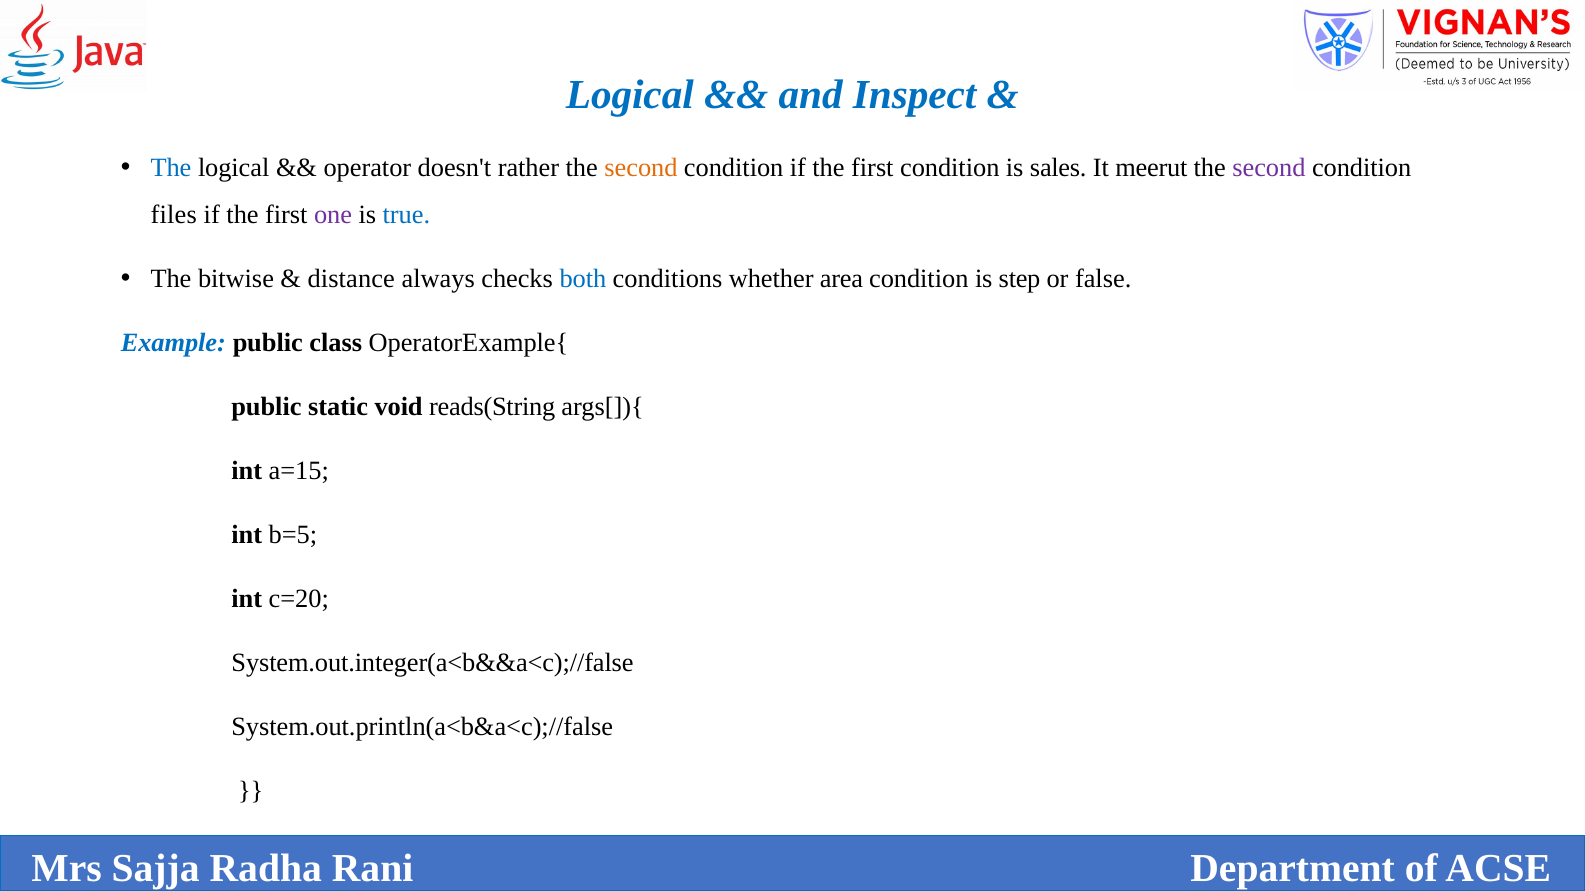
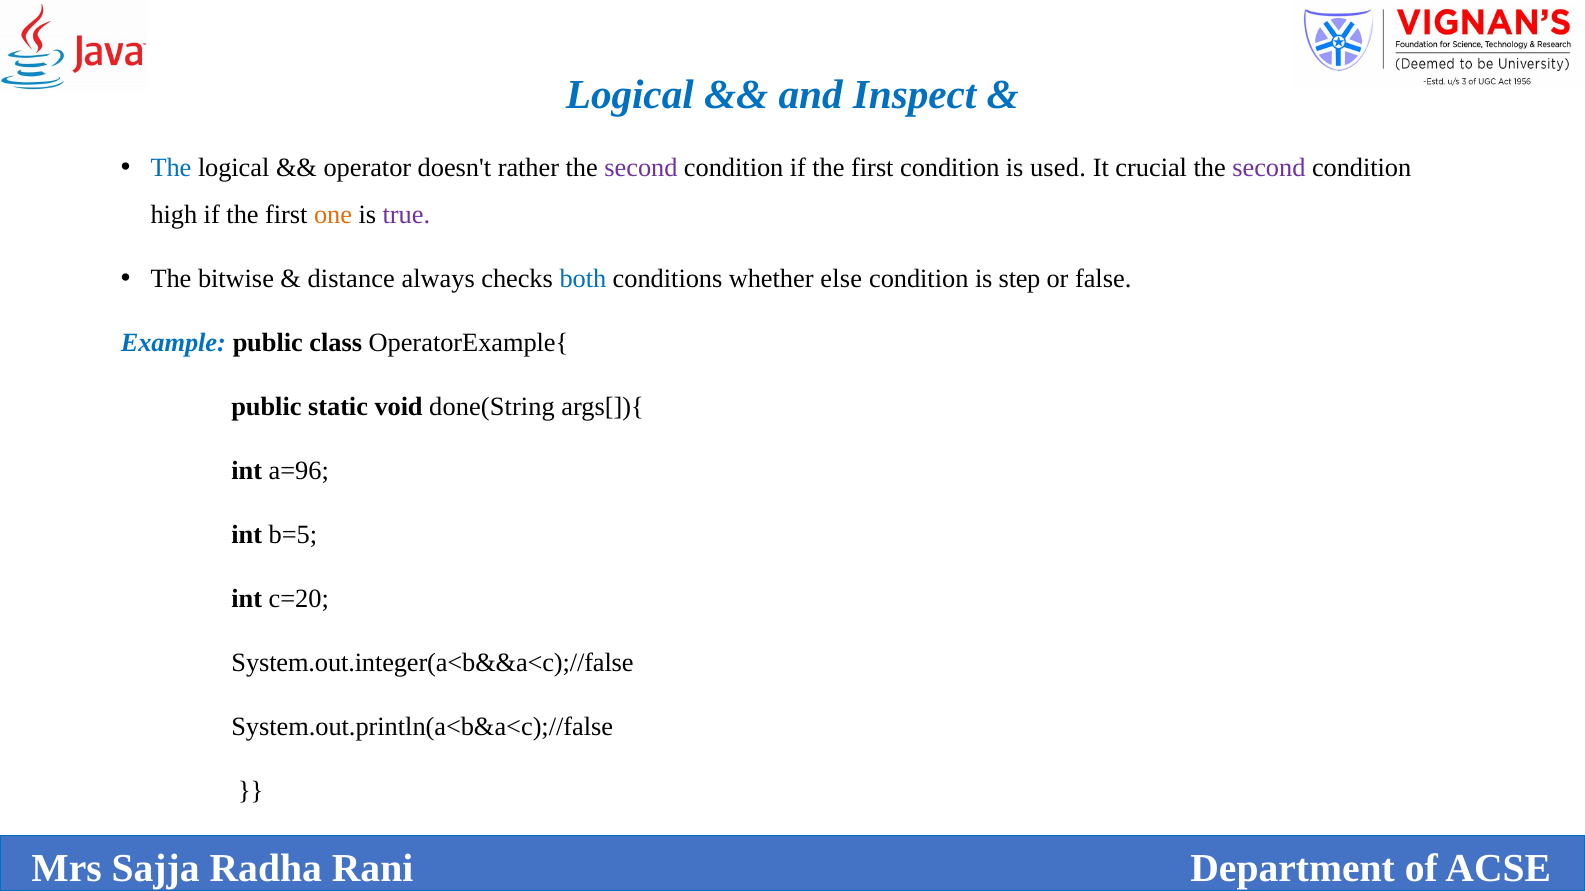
second colour: orange -> purple (641, 168)
sales: sales -> used (1058, 168)
meerut: meerut -> crucial (1151, 168)
files: files -> high (174, 215)
one colour: purple -> orange (333, 215)
true colour: blue -> purple (406, 215)
area: area -> else (841, 279)
reads(String: reads(String -> done(String (492, 407)
a=15: a=15 -> a=96 (299, 471)
